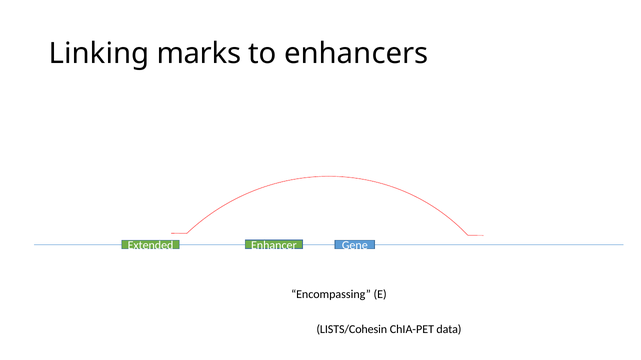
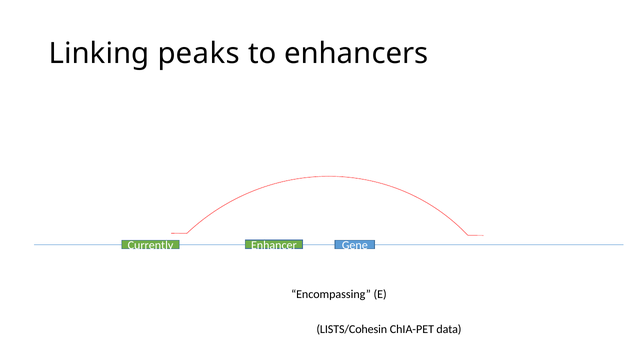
marks: marks -> peaks (199, 54)
Extended: Extended -> Currently (150, 246)
